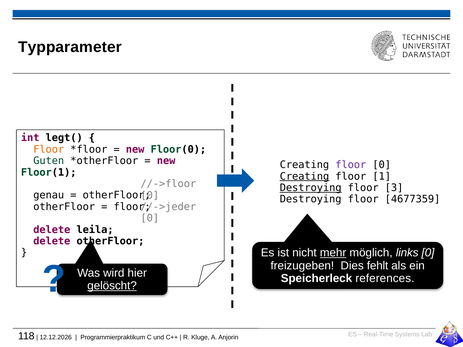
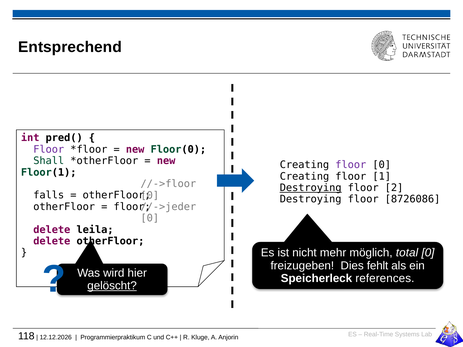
Typparameter: Typparameter -> Entsprechend (70, 47)
legt(: legt( -> pred( (64, 138)
Floor colour: orange -> purple (49, 149)
Guten: Guten -> Shall (49, 161)
Creating underline: present -> none (304, 176)
3: 3 -> 2 (394, 188)
genau: genau -> falls (49, 195)
4677359: 4677359 -> 8726086 (413, 199)
mehr underline: present -> none (333, 253)
links: links -> total (407, 253)
